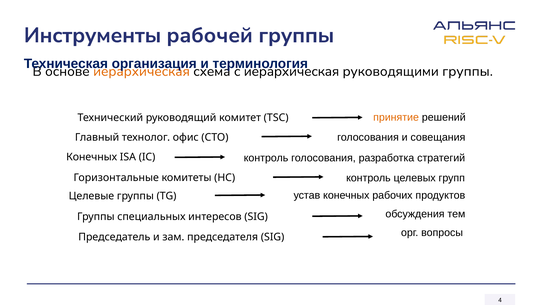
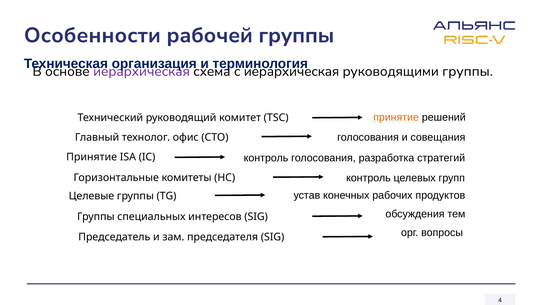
Инструменты: Инструменты -> Особенности (92, 35)
иерархическая colour: orange -> purple (141, 71)
Конечных: Конечных -> Принятие (92, 157)
